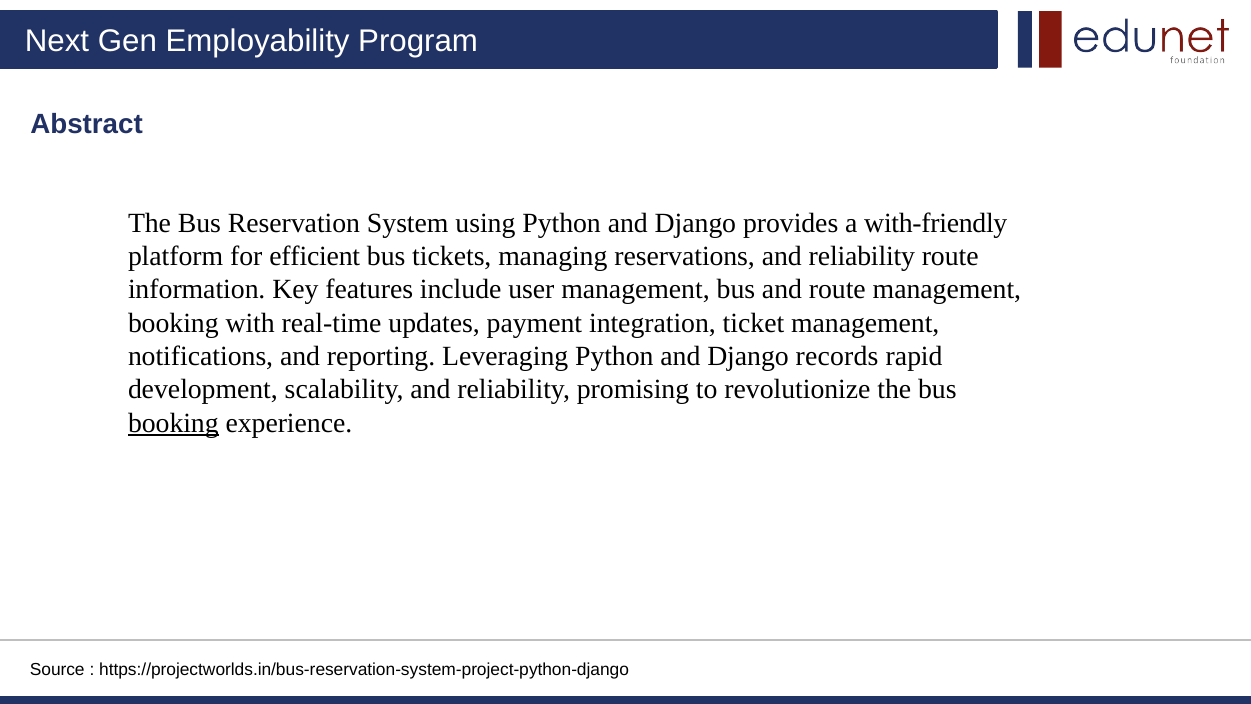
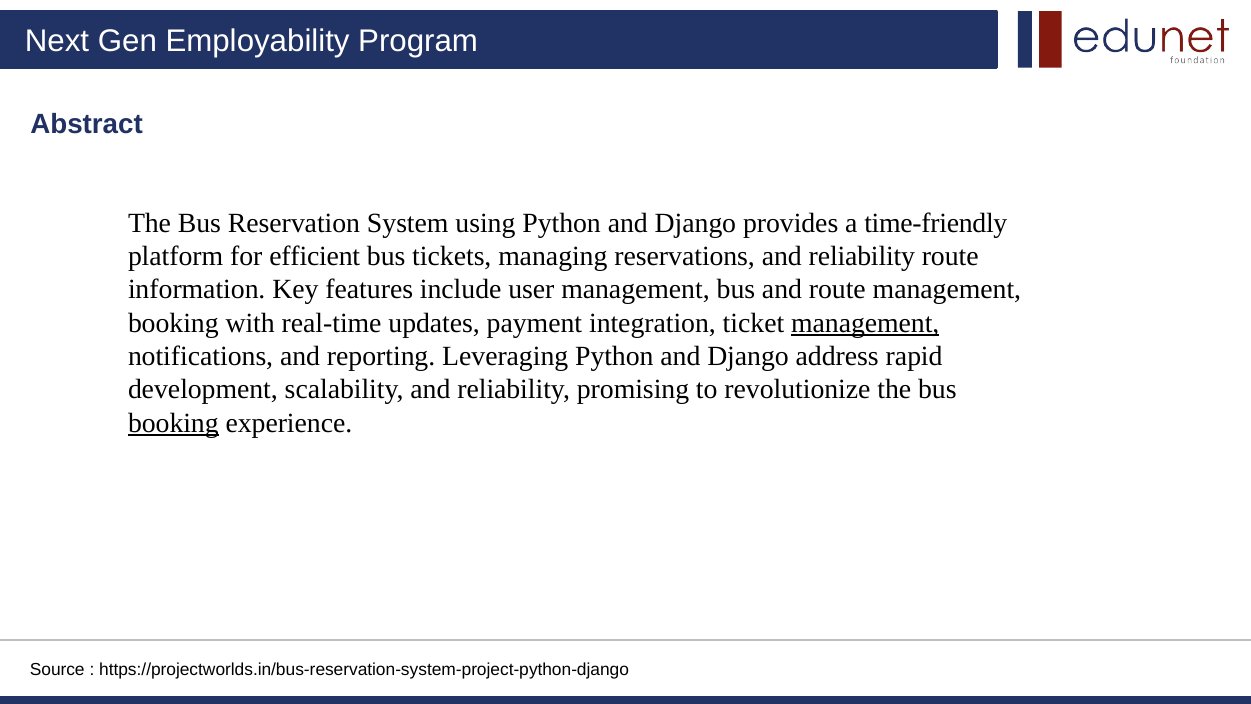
with-friendly: with-friendly -> time-friendly (936, 223)
management underline: none -> present (865, 323)
records: records -> address (837, 356)
